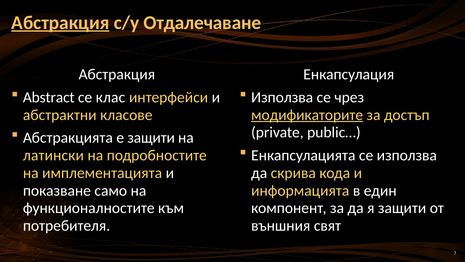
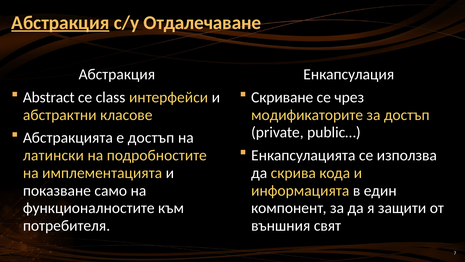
Използва: Използва -> Скриване (282, 97)
клас: клас -> class (111, 97)
модификаторите underline: present -> none (307, 115)
е защити: защити -> достъп (151, 138)
